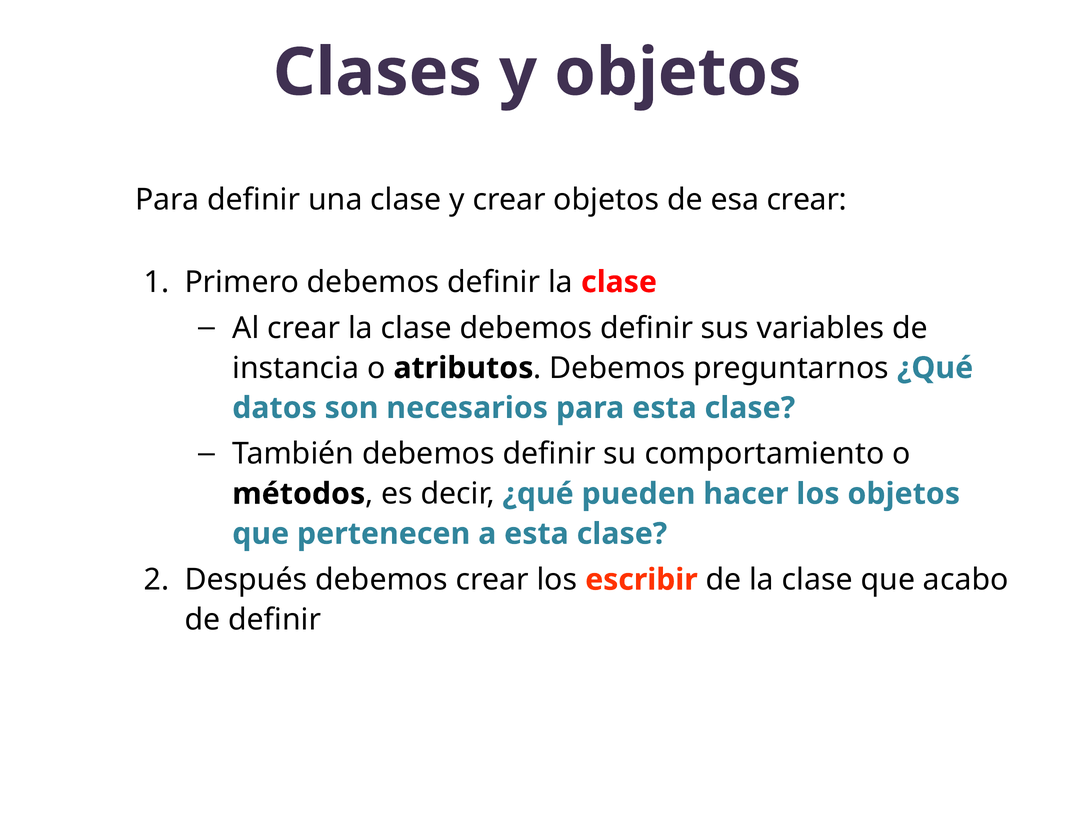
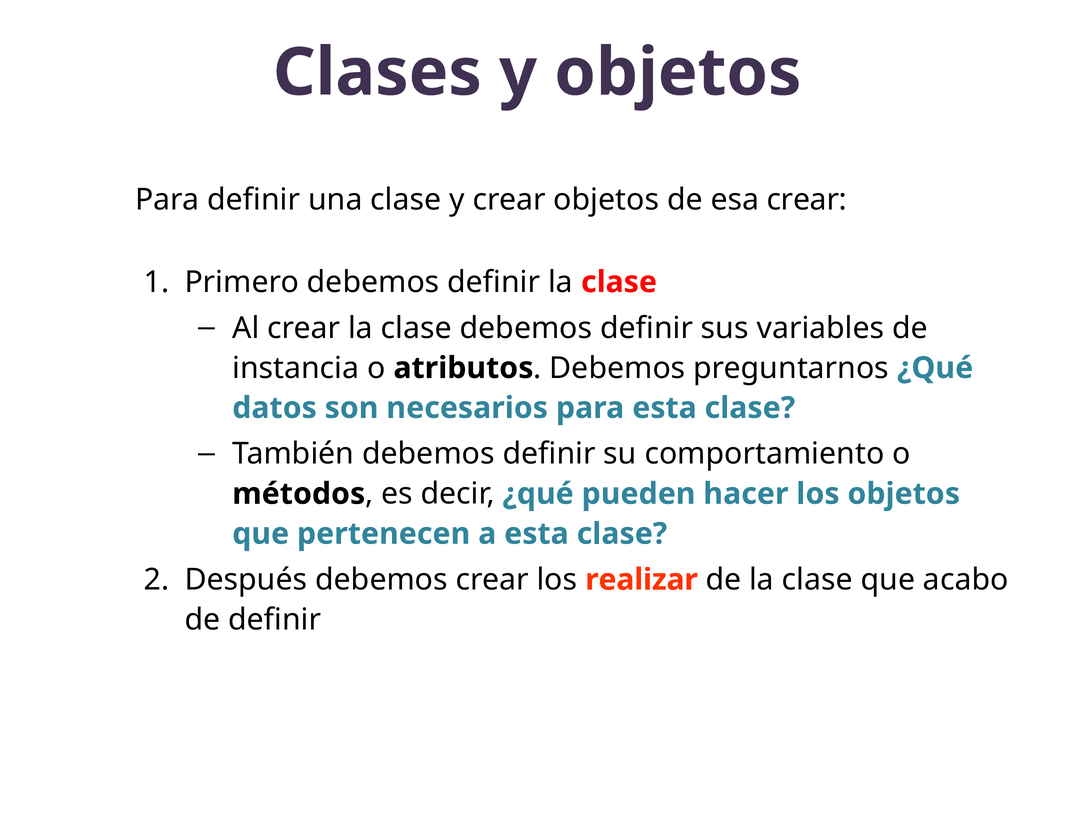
escribir: escribir -> realizar (642, 580)
